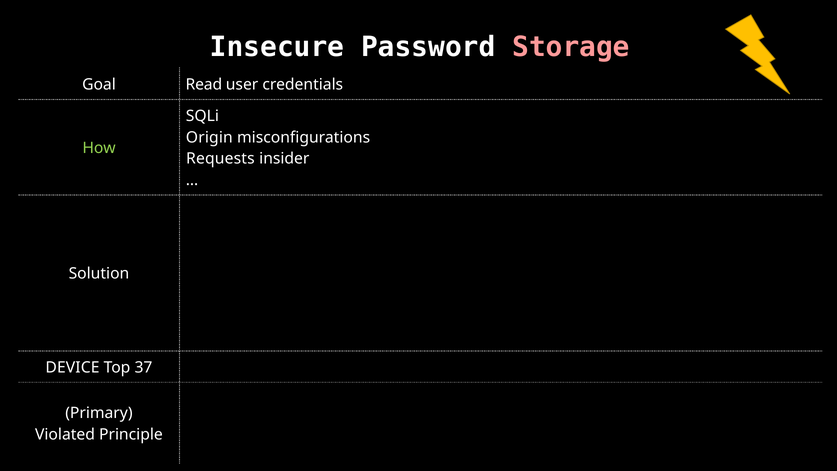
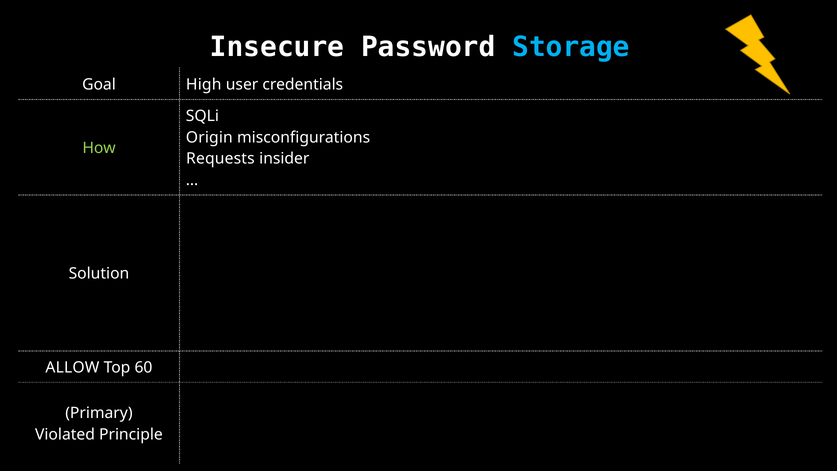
Storage colour: pink -> light blue (571, 47)
Read: Read -> High (204, 84)
DEVICE: DEVICE -> ALLOW (72, 367)
37: 37 -> 60 (143, 367)
